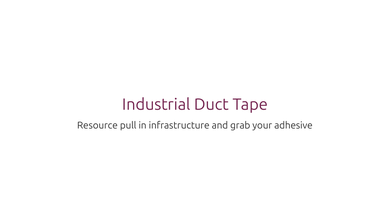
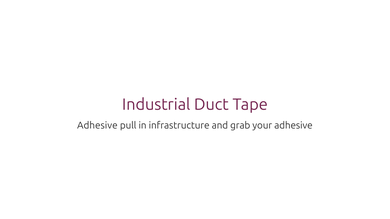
Resource: Resource -> Adhesive (97, 126)
